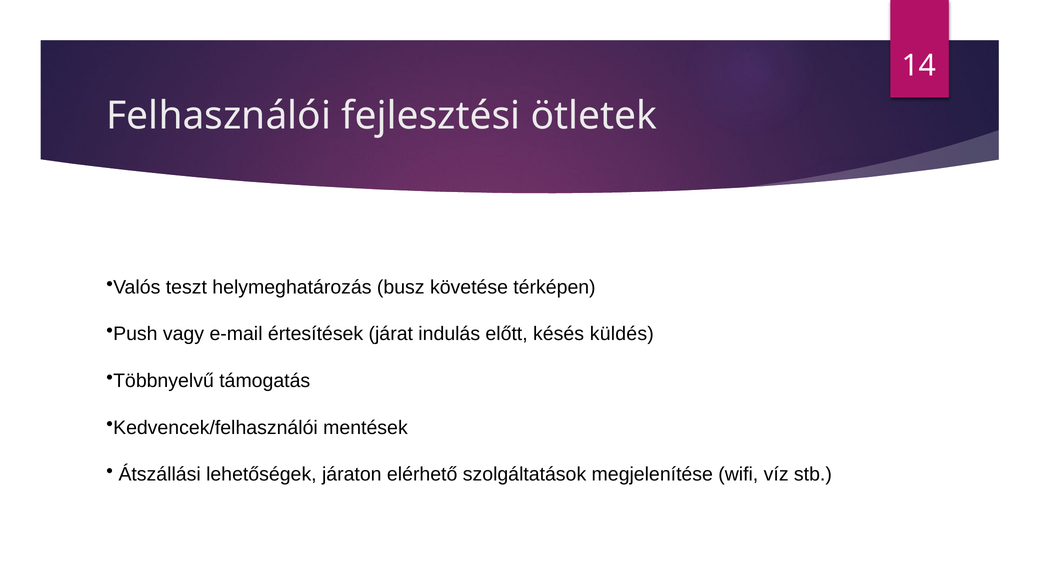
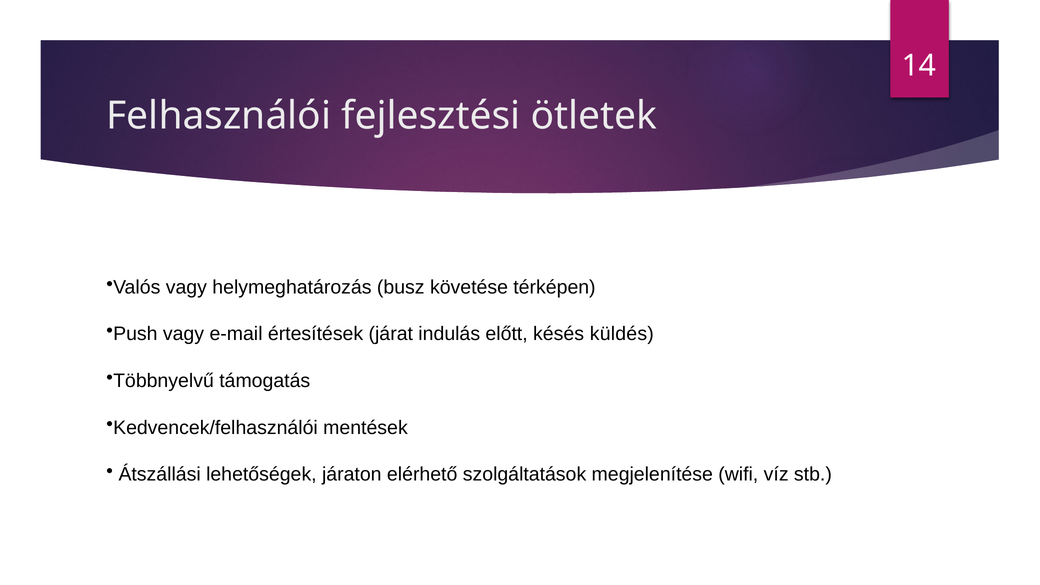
Valós teszt: teszt -> vagy (186, 287)
